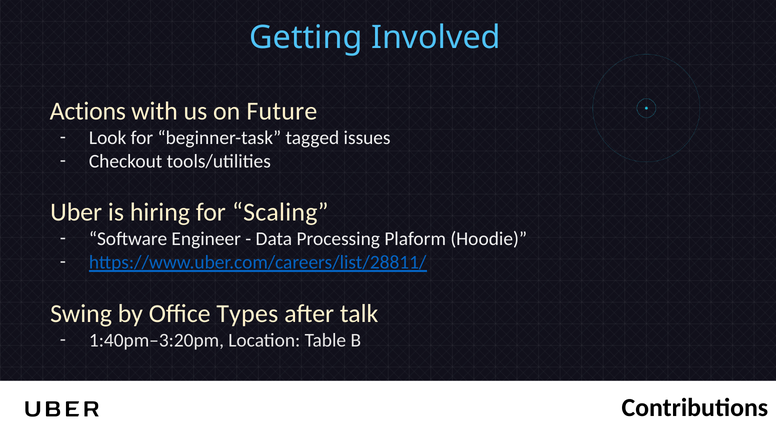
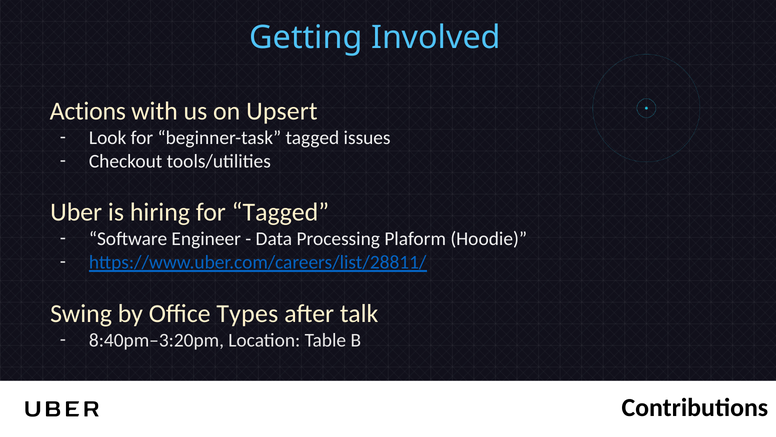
Future: Future -> Upsert (282, 111)
for Scaling: Scaling -> Tagged (280, 212)
1:40pm–3:20pm: 1:40pm–3:20pm -> 8:40pm–3:20pm (156, 340)
